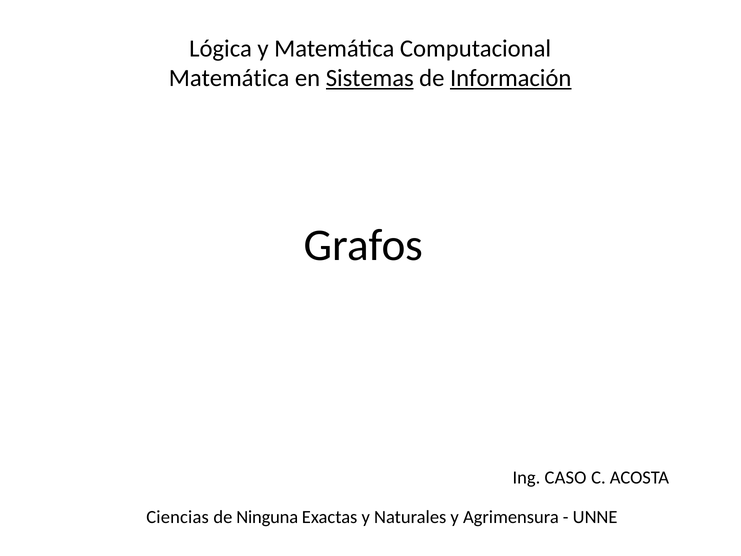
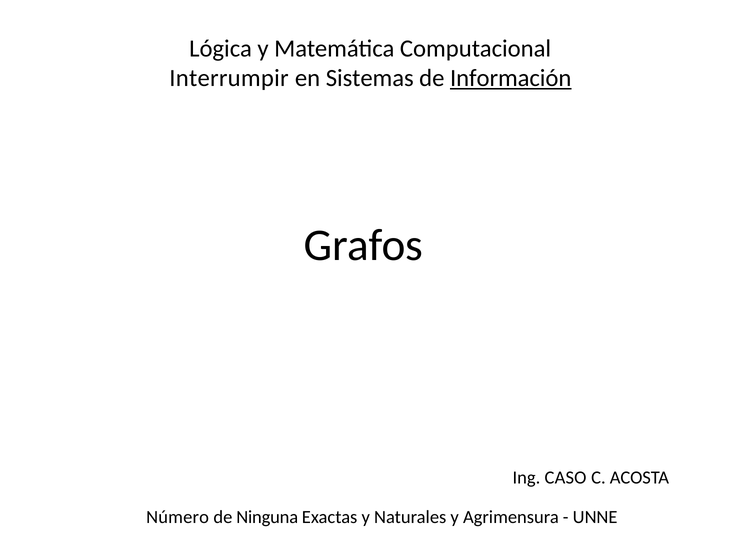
Matemática: Matemática -> Interrumpir (229, 78)
Sistemas underline: present -> none (370, 78)
Ciencias: Ciencias -> Número (178, 517)
